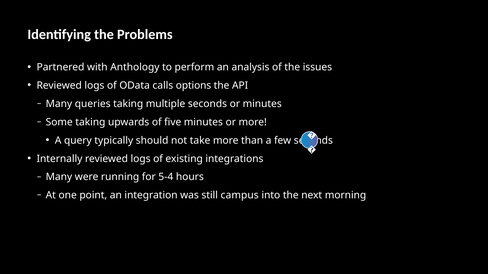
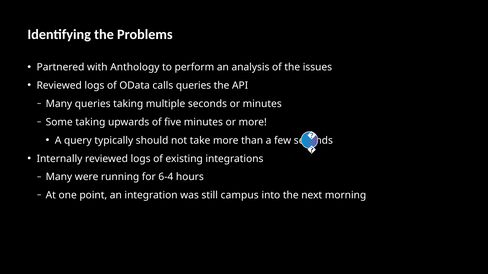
calls options: options -> queries (194, 86)
5-4: 5-4 -> 6-4 (166, 177)
